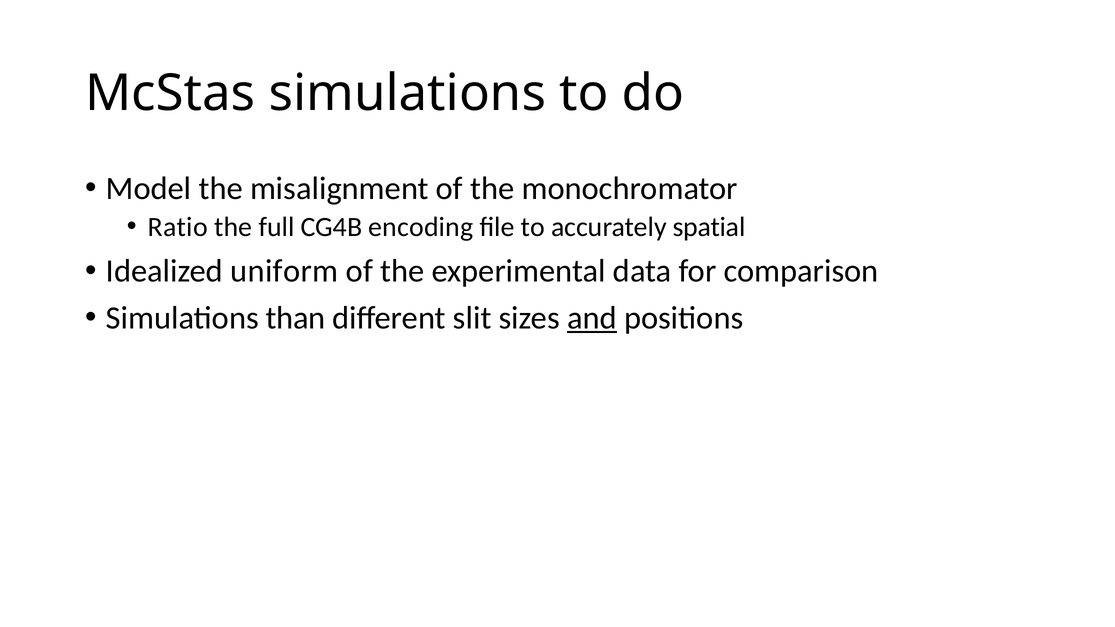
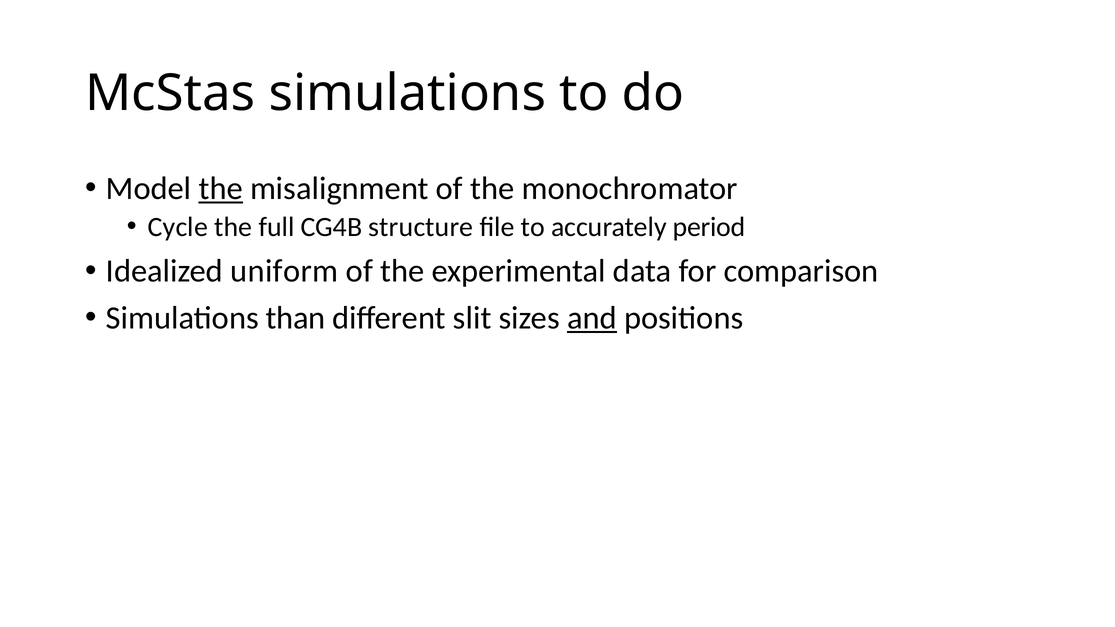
the underline: none -> present (221, 189)
Ratio: Ratio -> Cycle (178, 227)
encoding: encoding -> structure (421, 227)
spatial: spatial -> period (709, 227)
